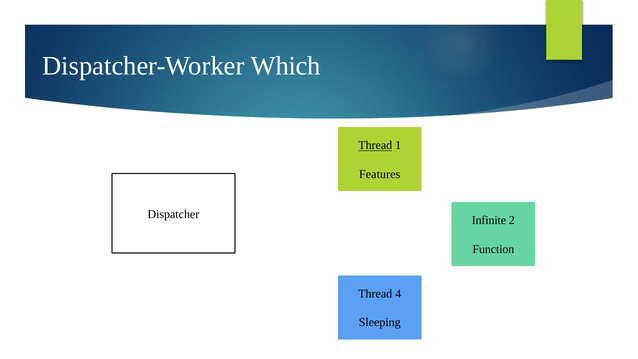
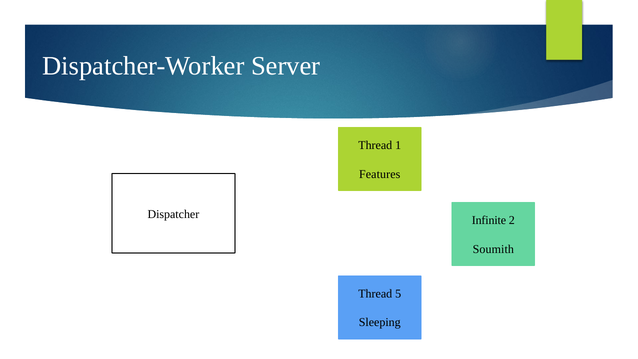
Which: Which -> Server (286, 66)
Thread underline: present -> none (375, 145)
Function: Function -> Soumith (493, 249)
4: 4 -> 5 (398, 294)
